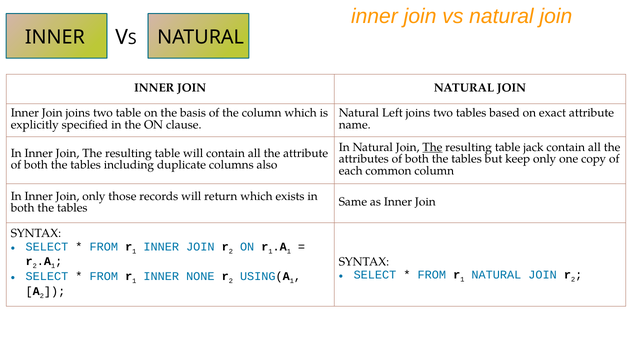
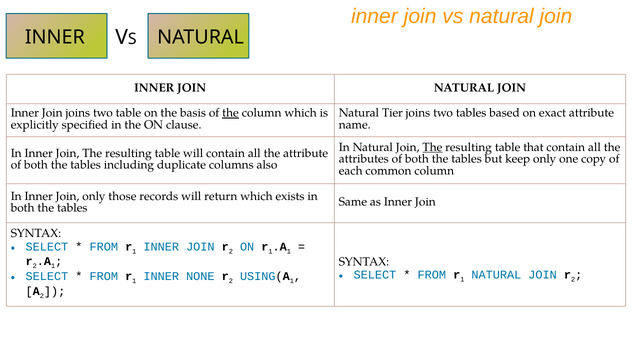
the underline: none -> present (231, 113)
Left: Left -> Tier (392, 113)
jack: jack -> that (533, 147)
